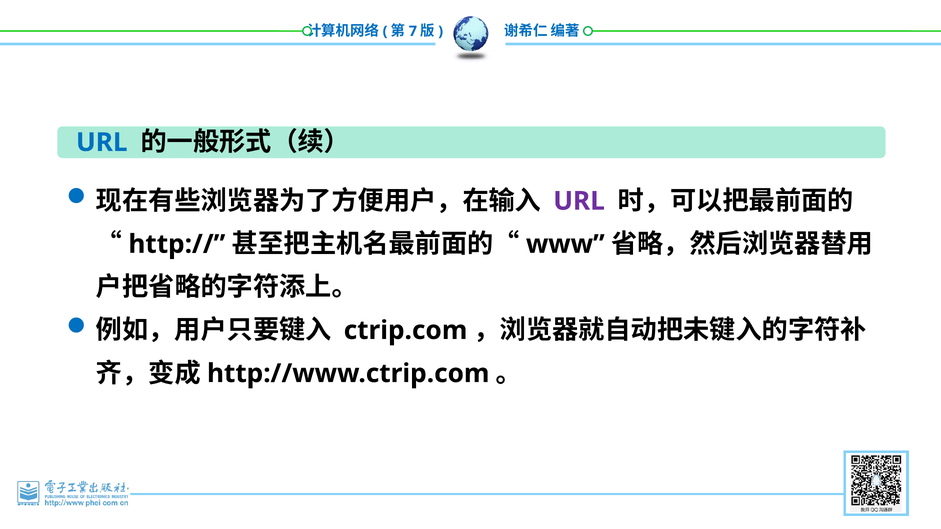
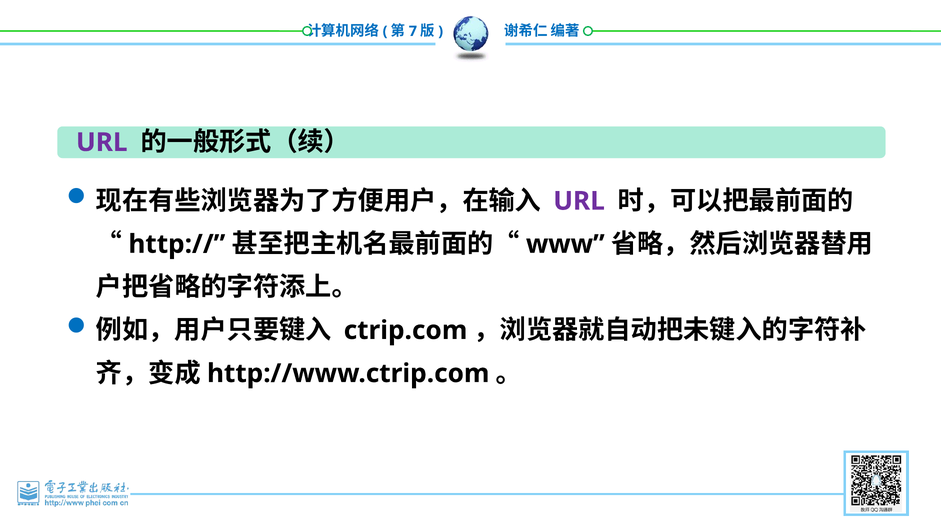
URL colour: blue -> purple (102, 142)
